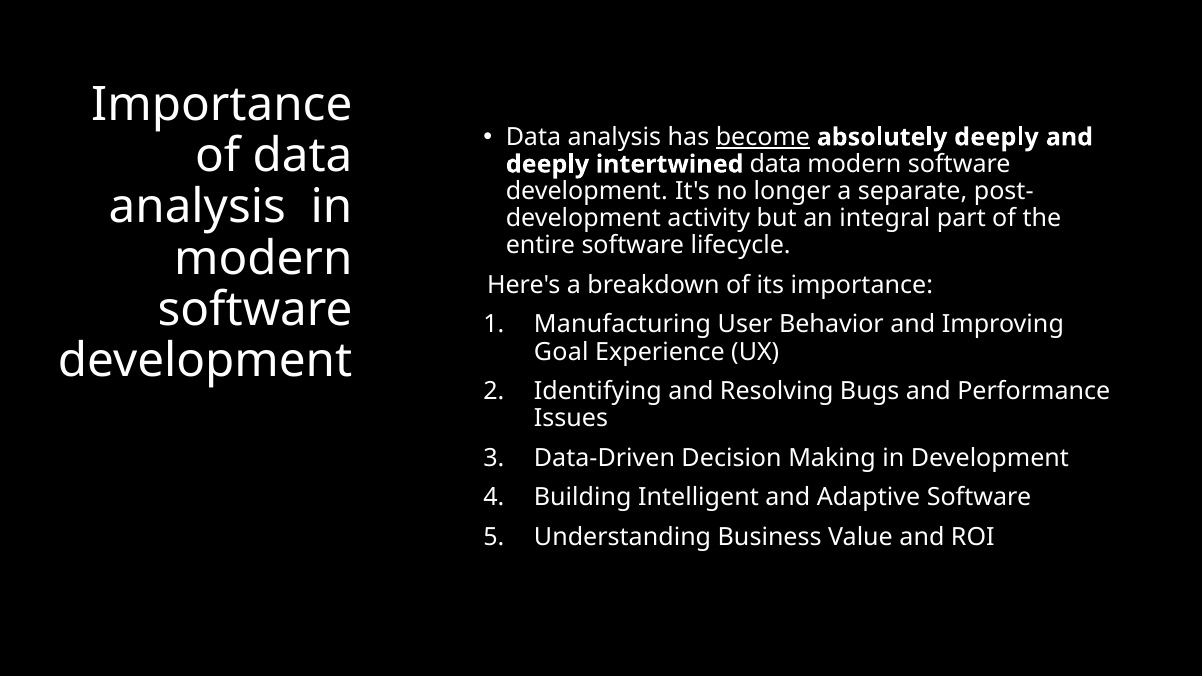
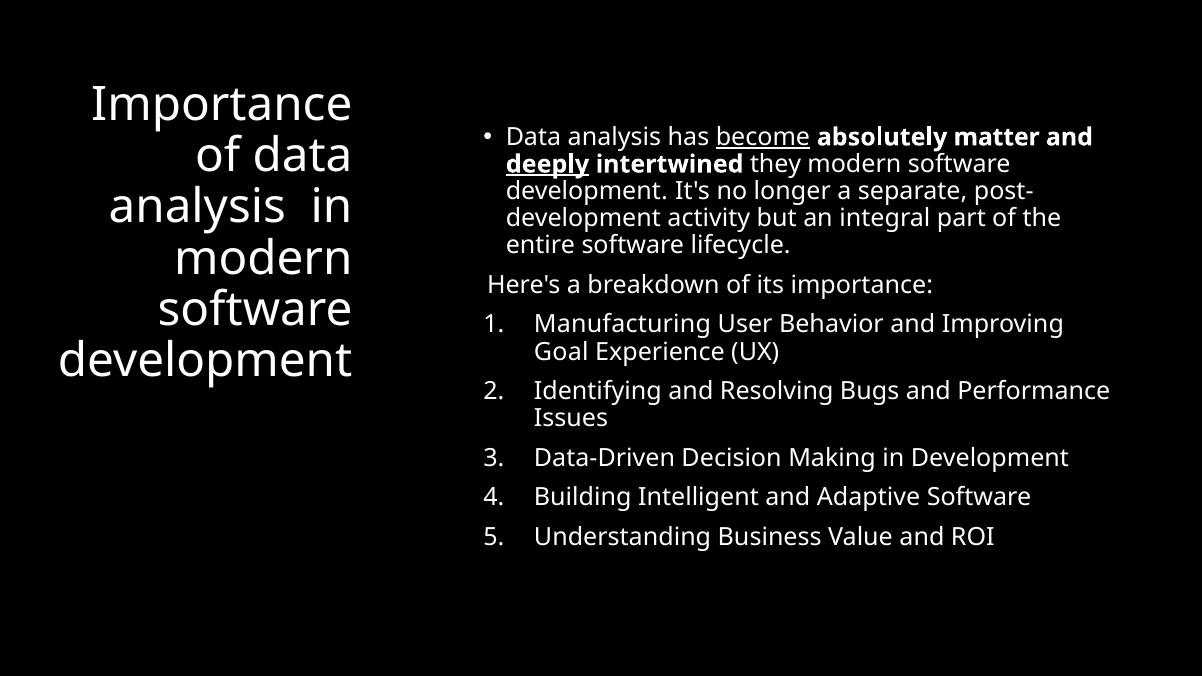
absolutely deeply: deeply -> matter (997, 137)
deeply underline: none -> present (547, 164)
intertwined data: data -> they (776, 164)
